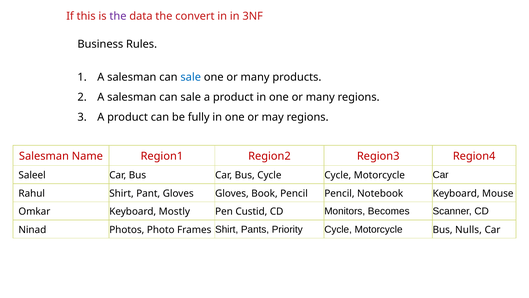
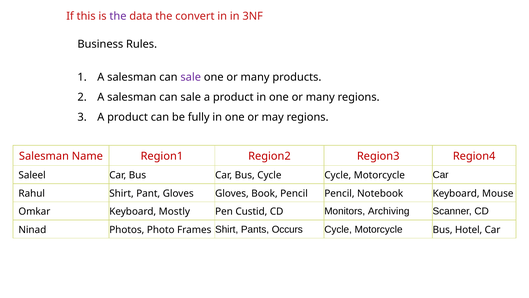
sale colour: blue -> purple (191, 77)
Becomes: Becomes -> Archiving (389, 211)
Priority: Priority -> Occurs (287, 229)
Nulls: Nulls -> Hotel (469, 229)
